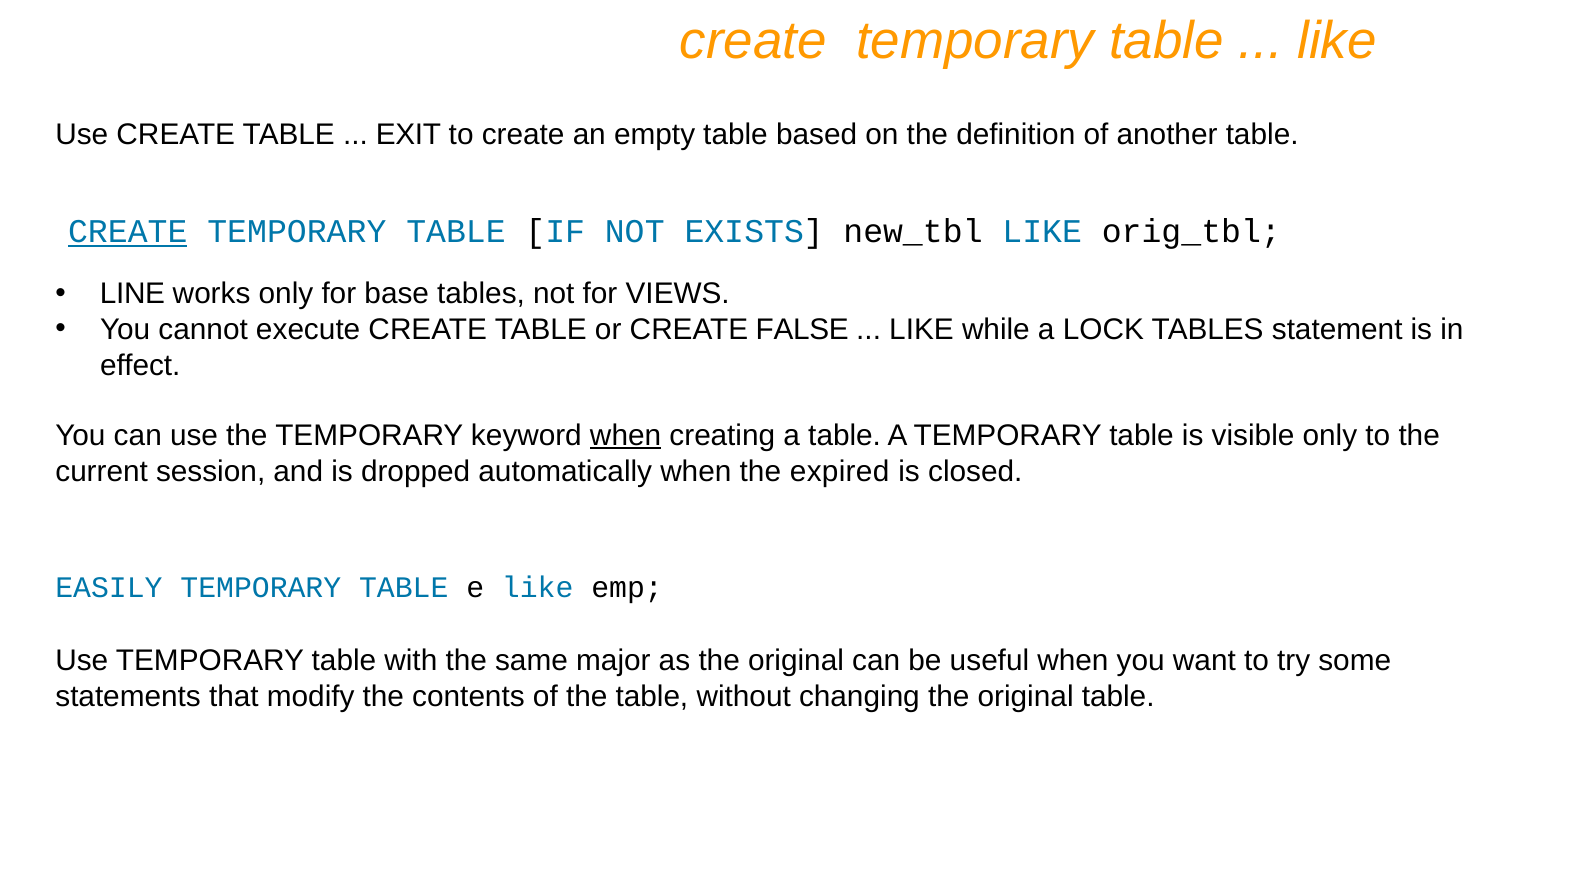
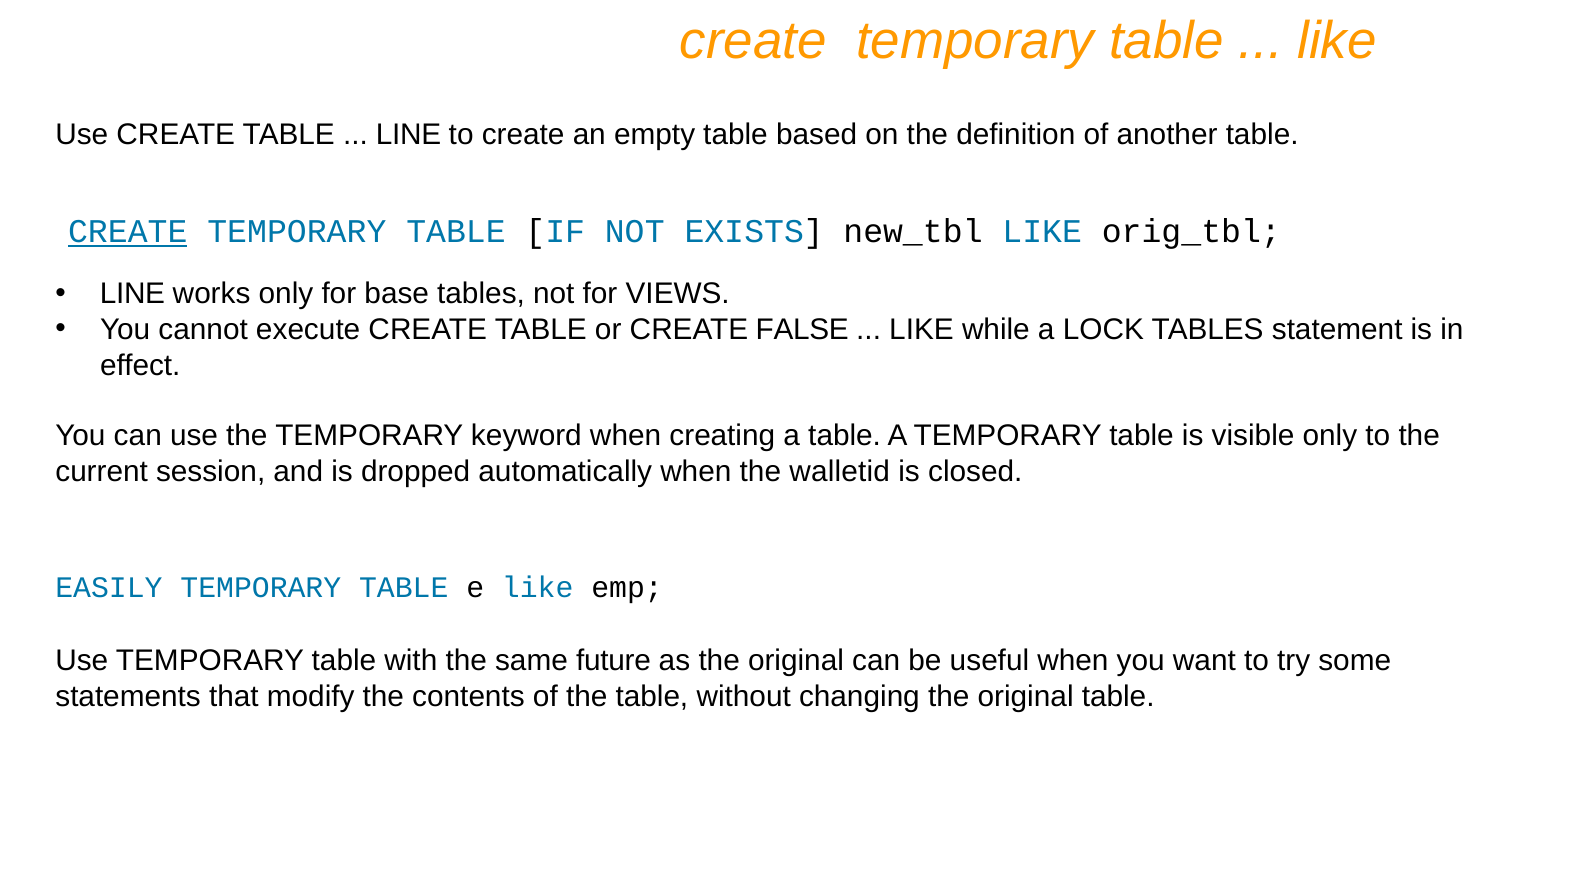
EXIT: EXIT -> LINE (408, 135)
when underline: present -> none (626, 435)
expired: expired -> walletid (840, 471)
major: major -> future (614, 660)
